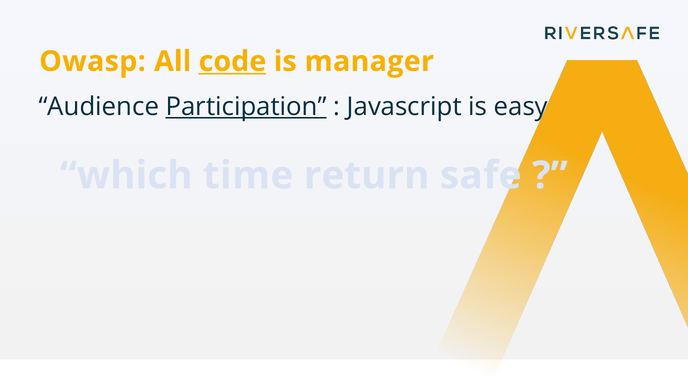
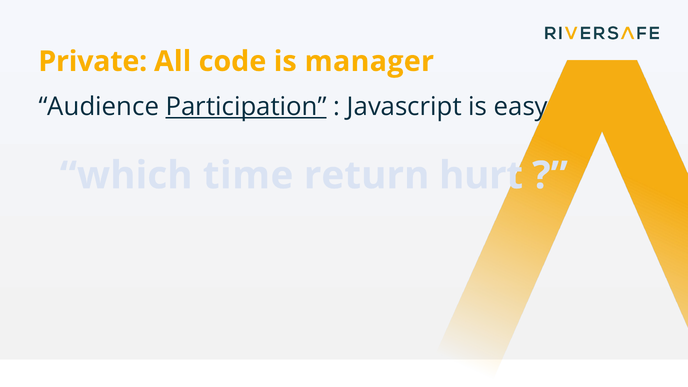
Owasp: Owasp -> Private (93, 61)
code underline: present -> none (232, 61)
safe: safe -> hurt (481, 176)
